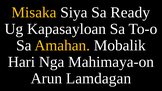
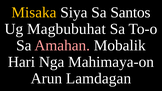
Ready: Ready -> Santos (130, 12)
Kapasayloan: Kapasayloan -> Magbubuhat (66, 29)
Amahan colour: yellow -> pink (62, 45)
